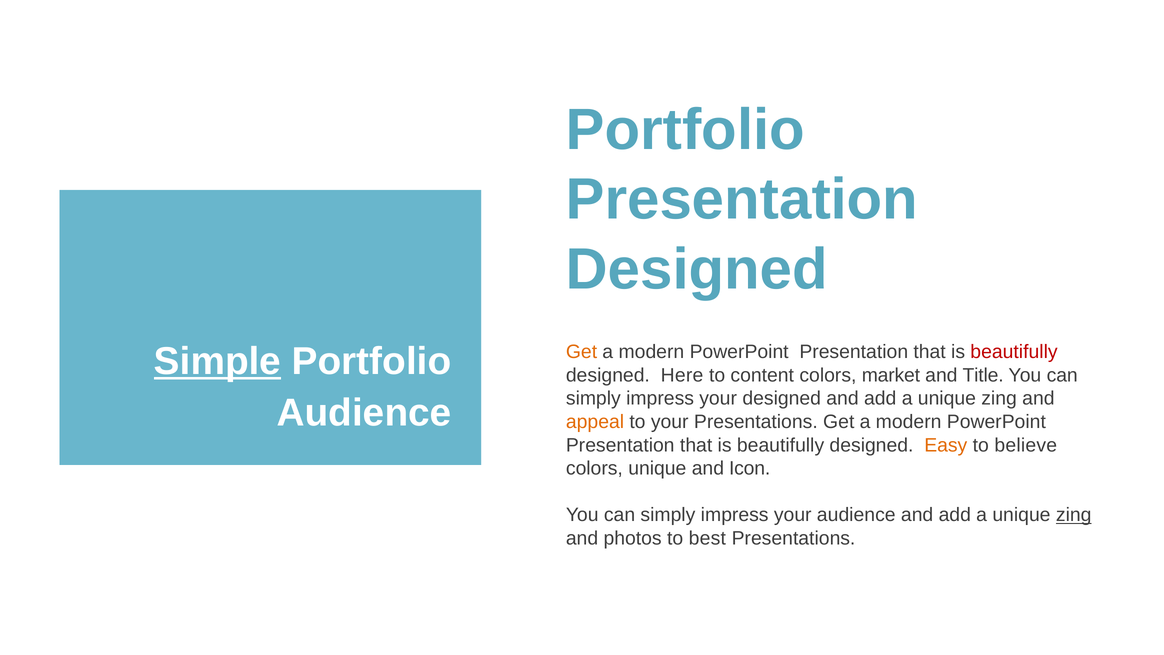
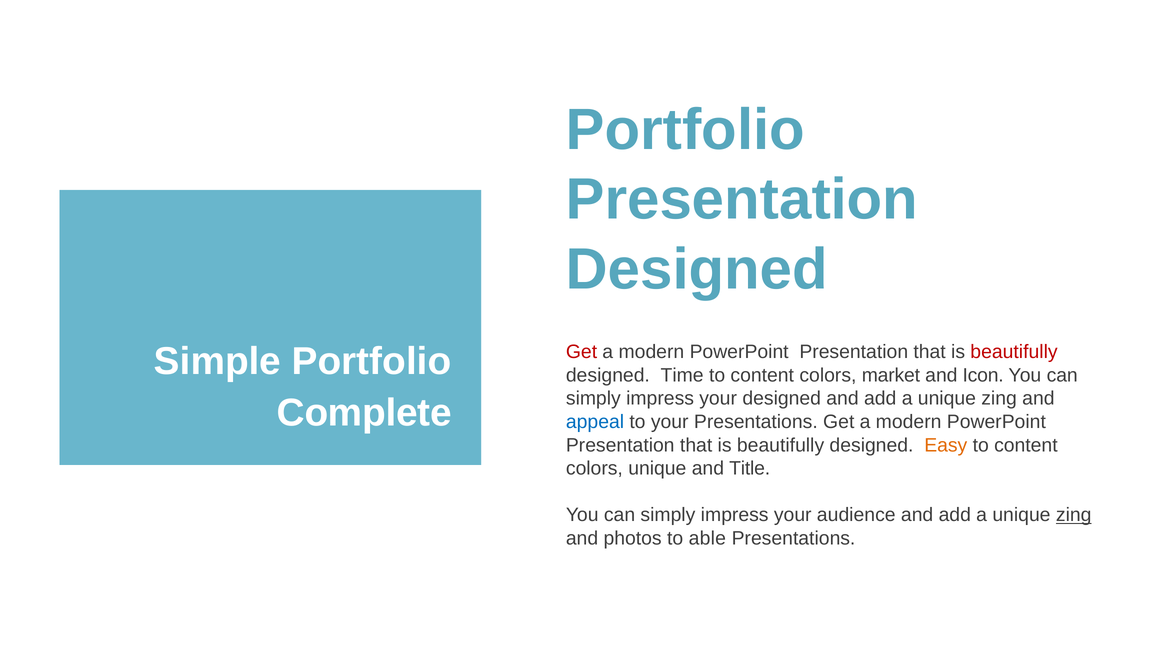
Get colour: orange -> red (582, 352)
Simple underline: present -> none (218, 361)
Here: Here -> Time (682, 375)
Title: Title -> Icon (983, 375)
Audience: Audience -> Complete (364, 413)
appeal colour: orange -> blue (595, 422)
believe: believe -> content (1026, 445)
Icon: Icon -> Title (750, 468)
best: best -> able (707, 538)
